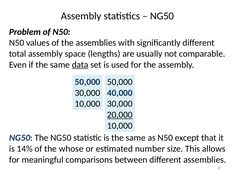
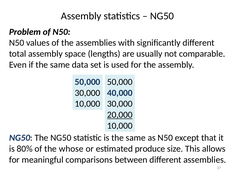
data underline: present -> none (80, 65)
14%: 14% -> 80% (25, 149)
number: number -> produce (150, 149)
